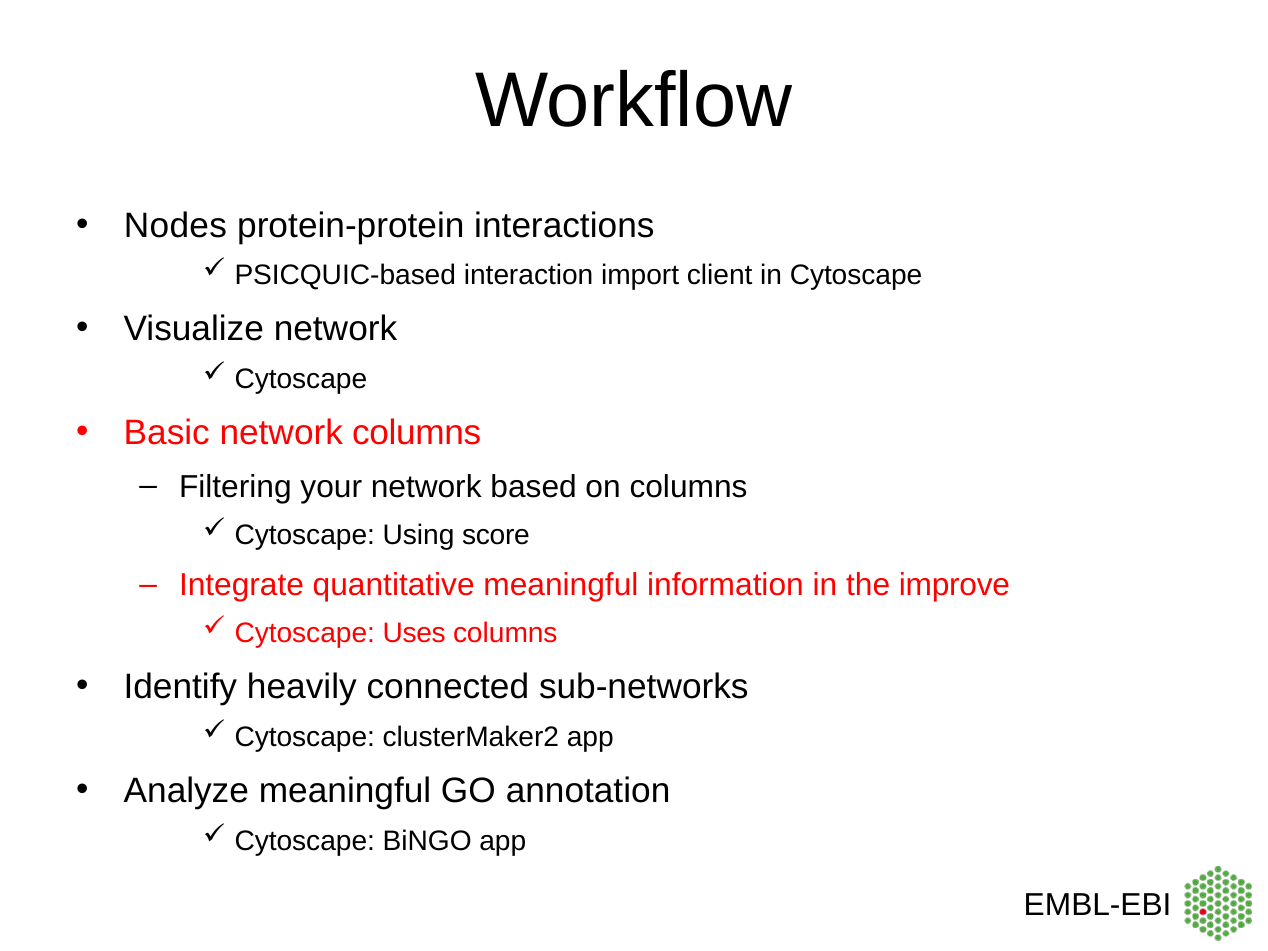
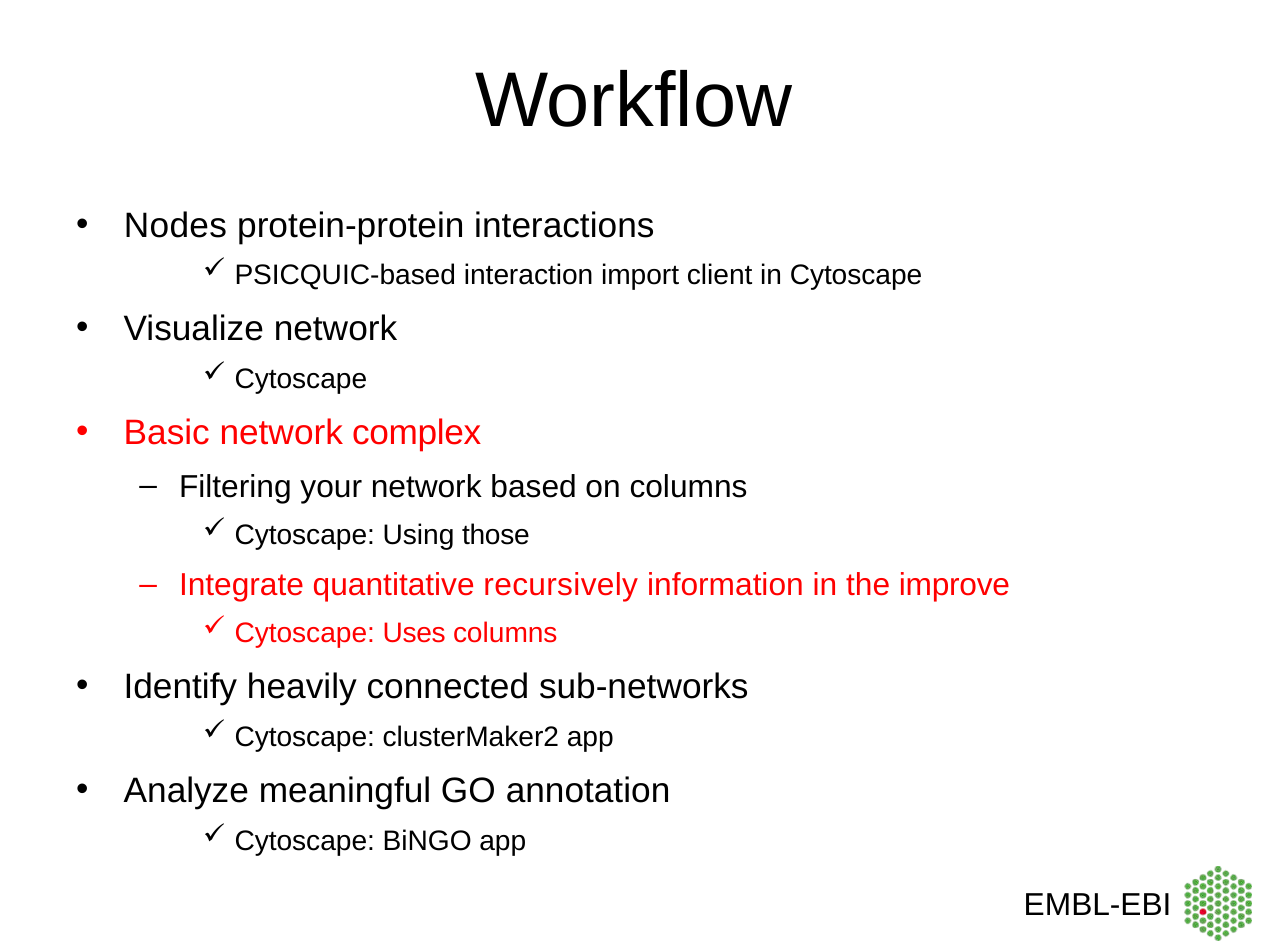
network columns: columns -> complex (417, 433)
score: score -> those (496, 535)
quantitative meaningful: meaningful -> recursively (561, 585)
